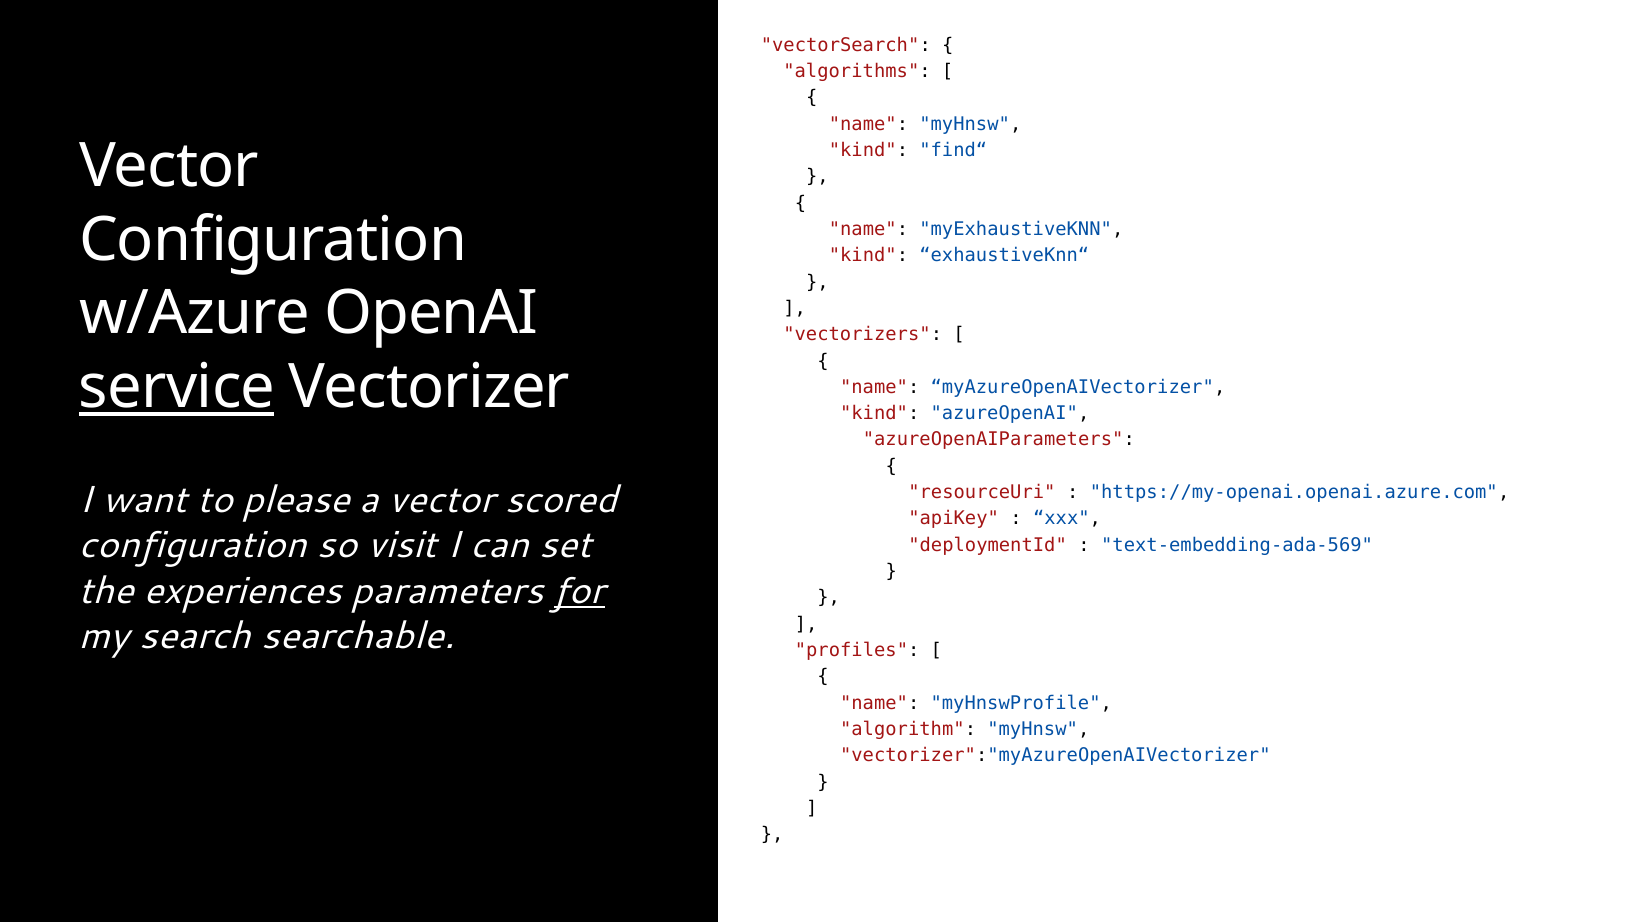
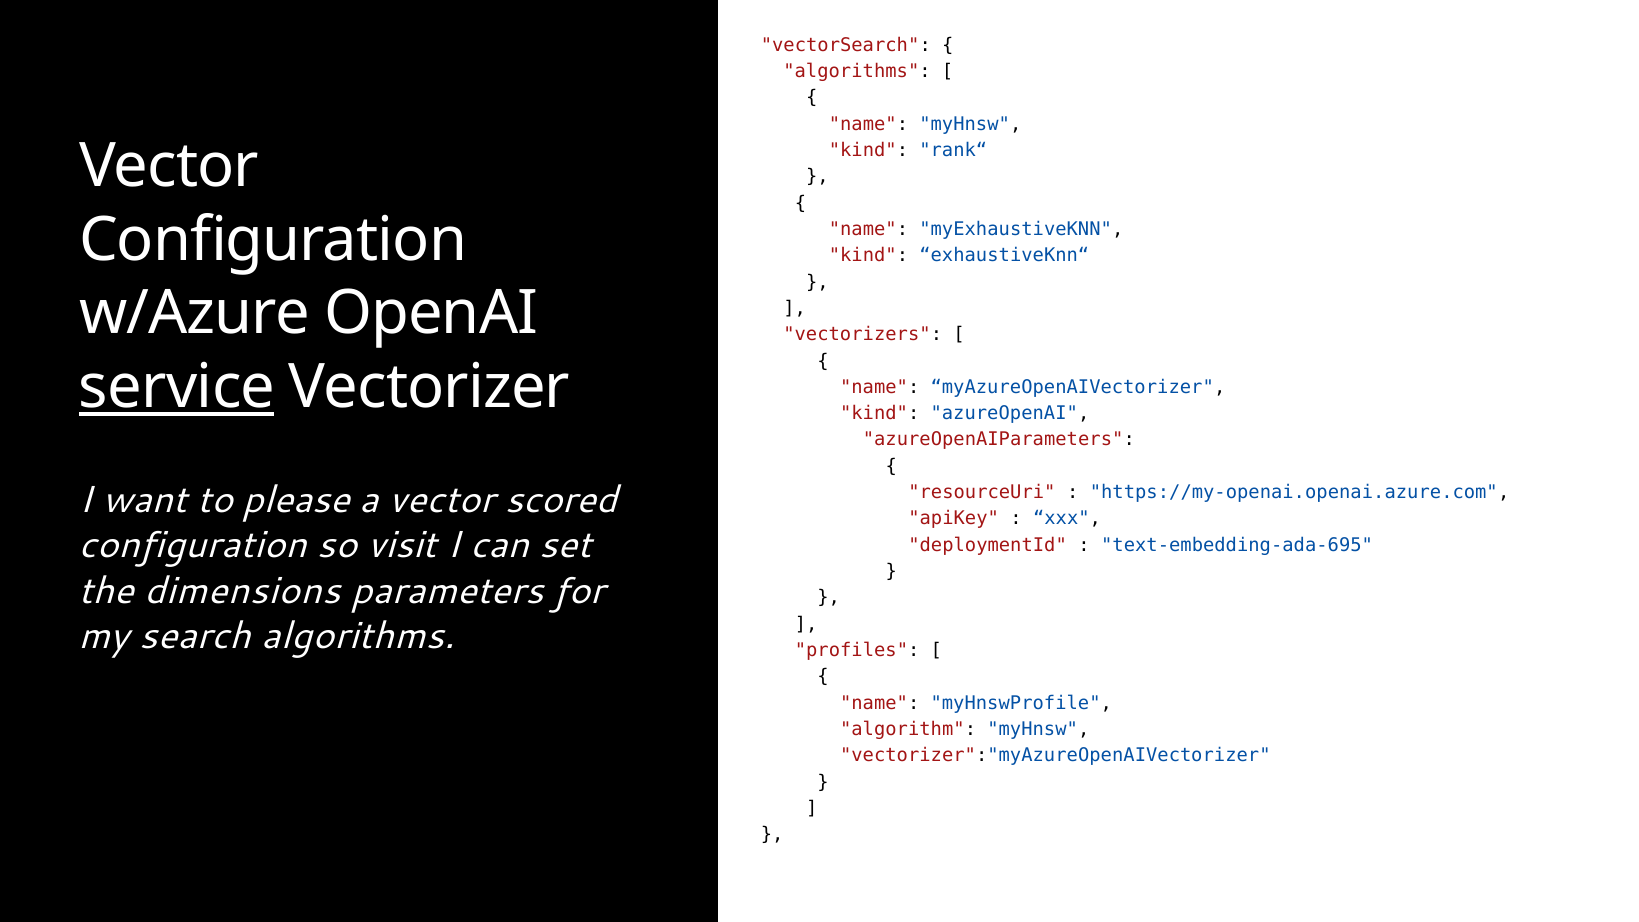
find“: find“ -> rank“ (953, 150)
text-embedding-ada-569: text-embedding-ada-569 -> text-embedding-ada-695 (1237, 545)
experiences: experiences -> dimensions (242, 591)
for underline: present -> none (579, 591)
search searchable: searchable -> algorithms (358, 636)
